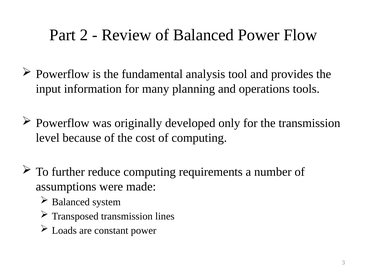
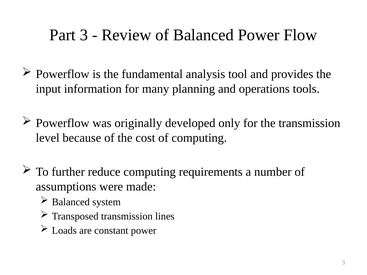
Part 2: 2 -> 3 (84, 35)
